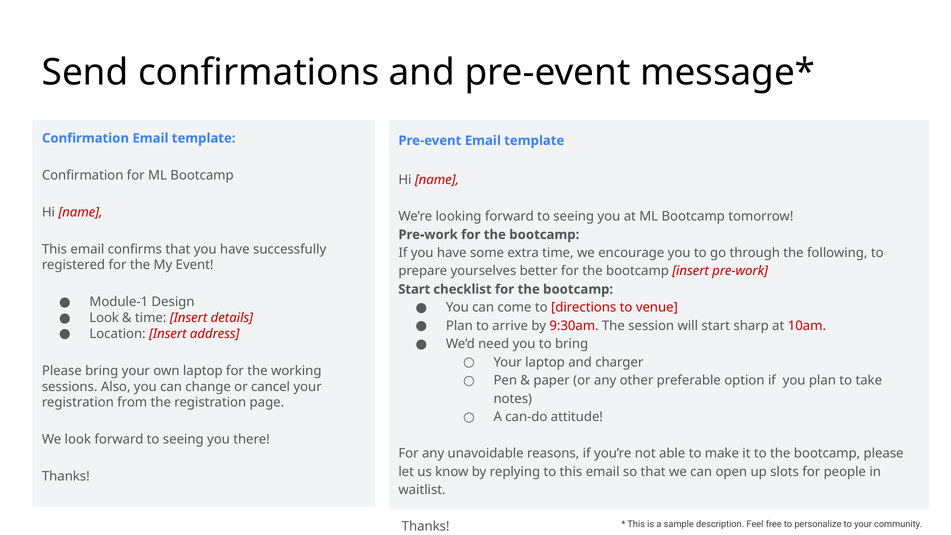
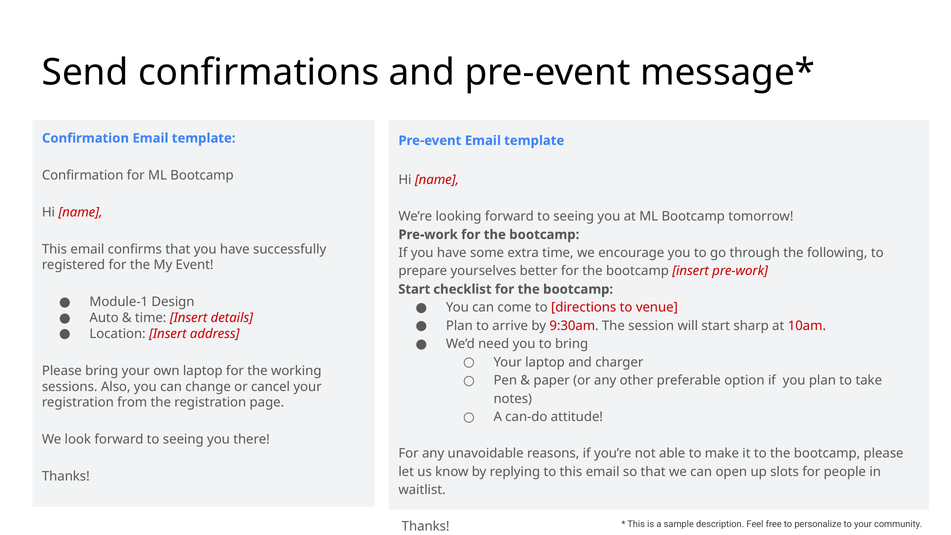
Look: Look -> Auto (104, 318)
